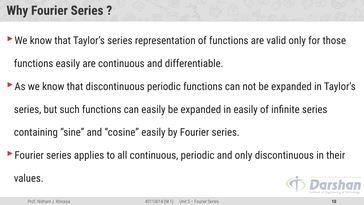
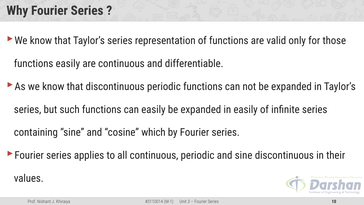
cosine easily: easily -> which (153, 132)
and only: only -> sine (244, 155)
